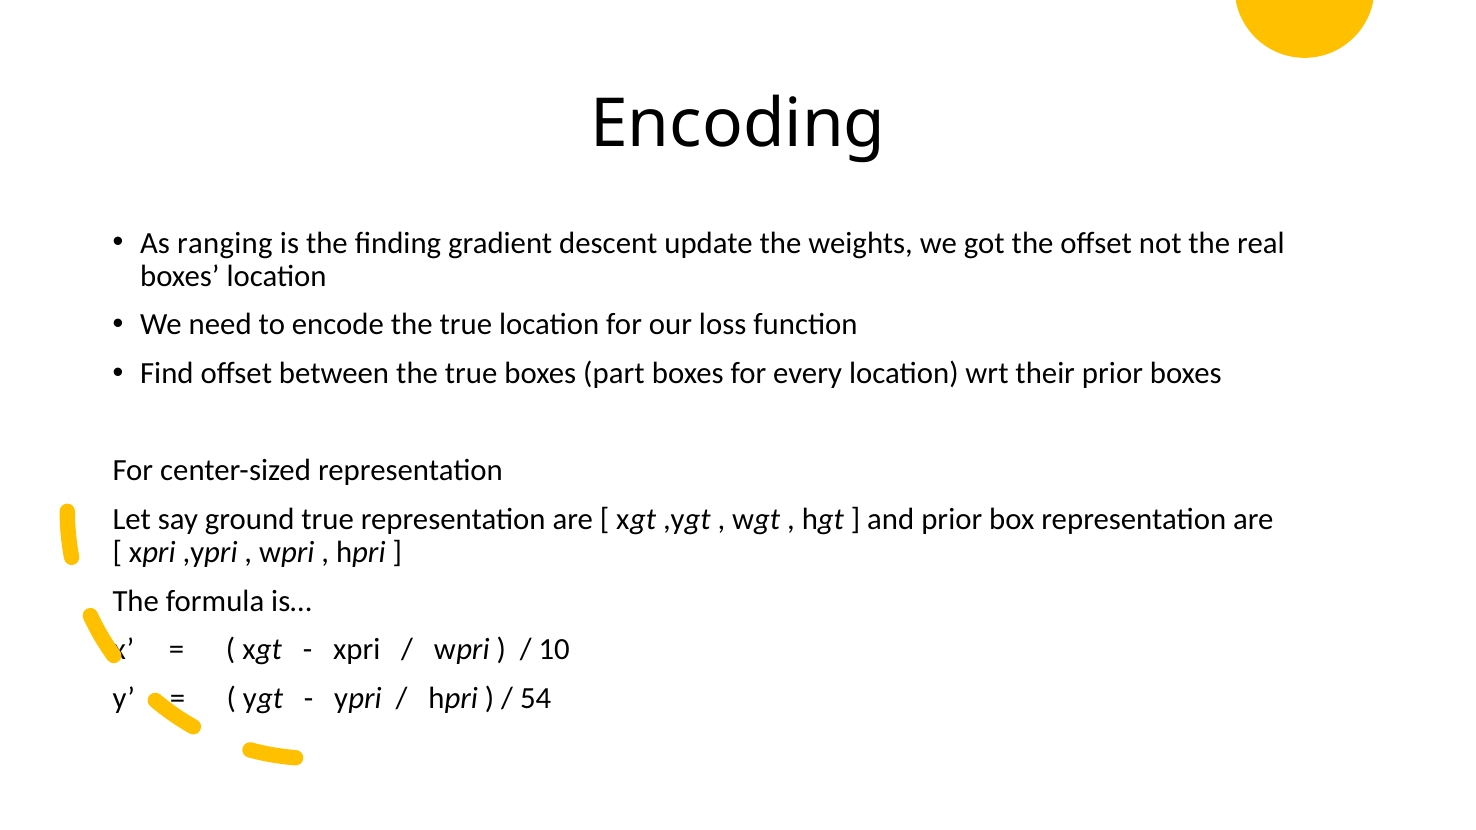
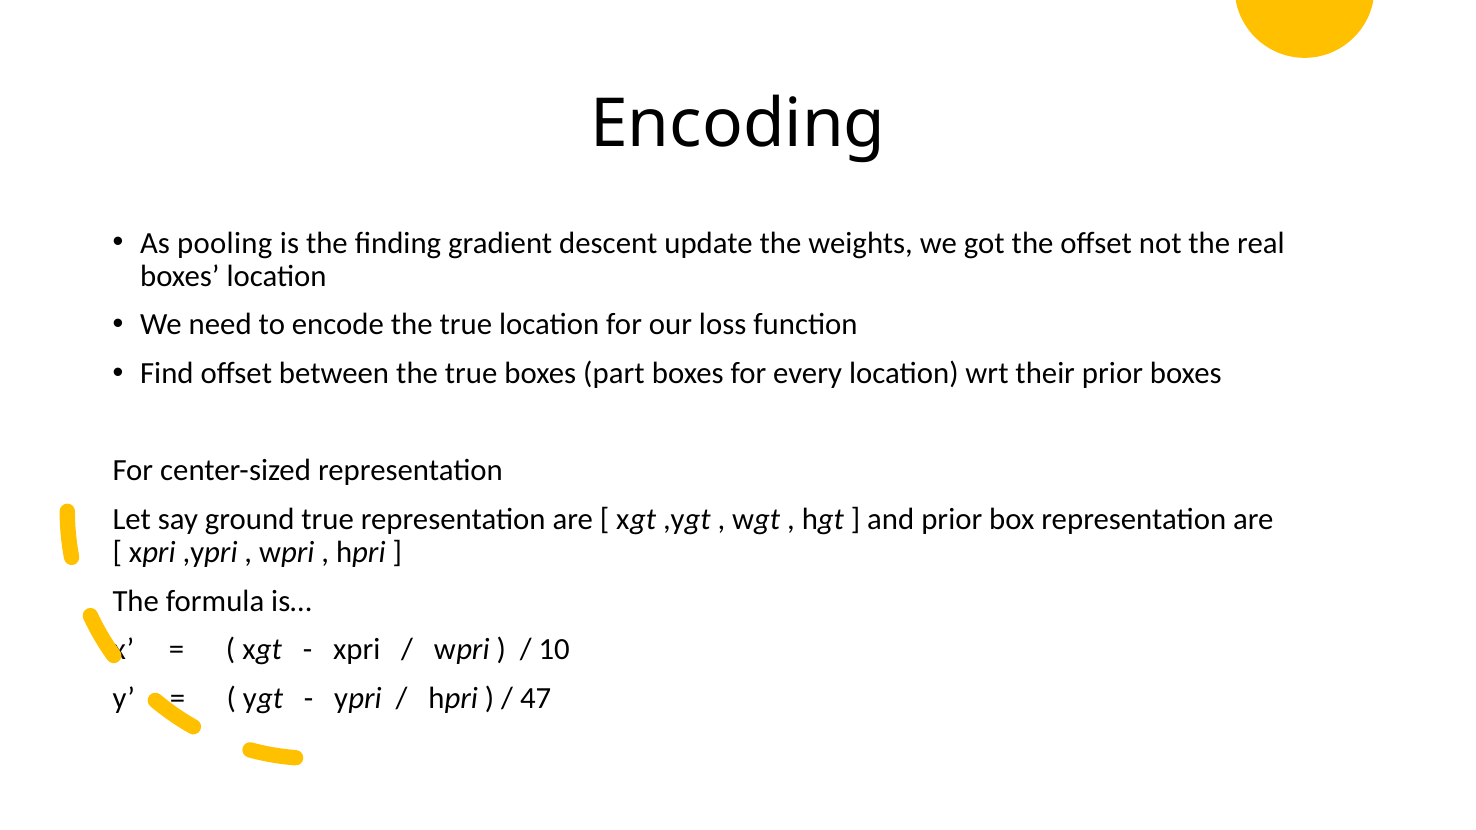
ranging: ranging -> pooling (225, 243)
54: 54 -> 47 (536, 699)
